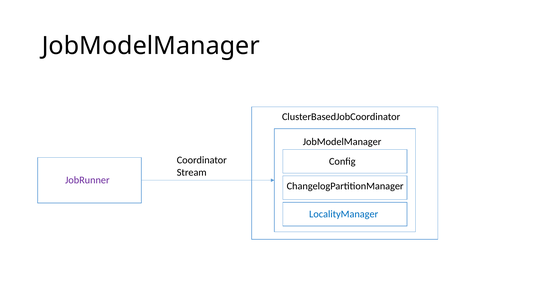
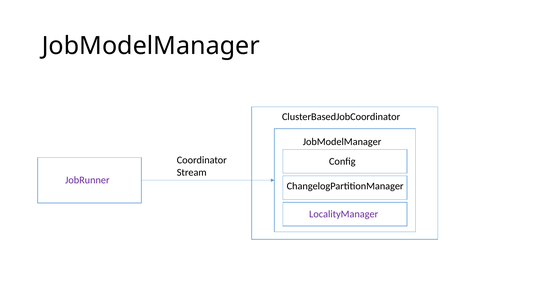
LocalityManager colour: blue -> purple (344, 214)
